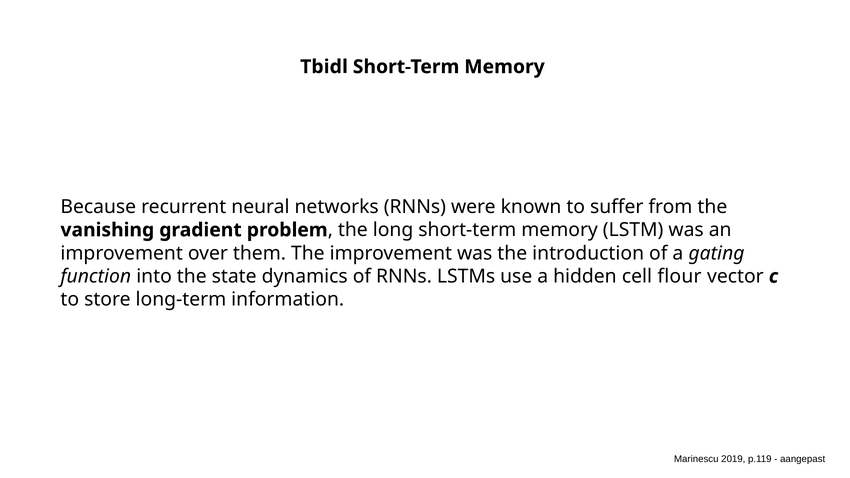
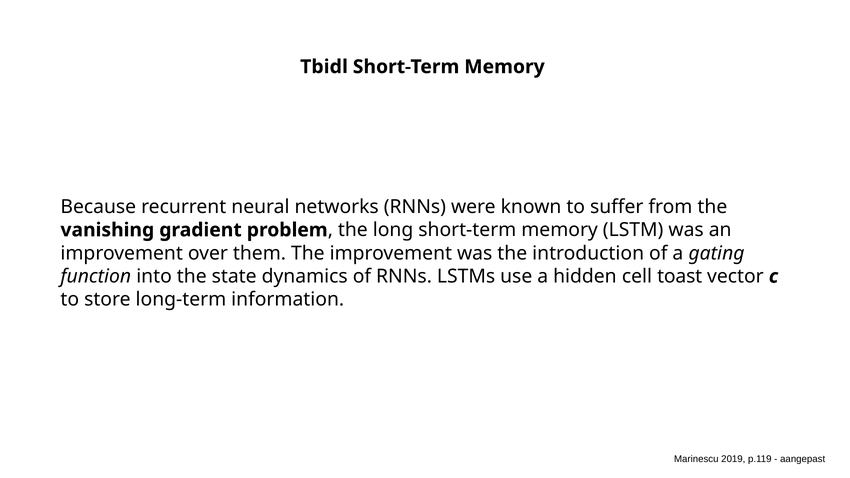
flour: flour -> toast (680, 276)
